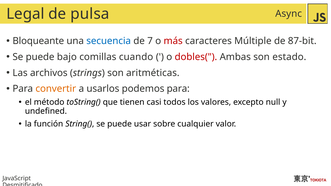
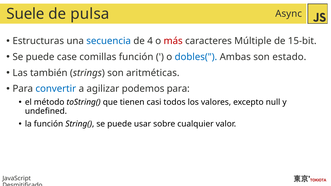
Legal: Legal -> Suele (25, 14)
Bloqueante: Bloqueante -> Estructuras (38, 41)
7: 7 -> 4 (150, 41)
87-bit: 87-bit -> 15-bit (302, 41)
bajo: bajo -> case (67, 57)
comillas cuando: cuando -> función (136, 57)
dobles( colour: red -> blue (196, 57)
archivos: archivos -> también (49, 73)
convertir colour: orange -> blue (56, 89)
usarlos: usarlos -> agilizar (103, 89)
